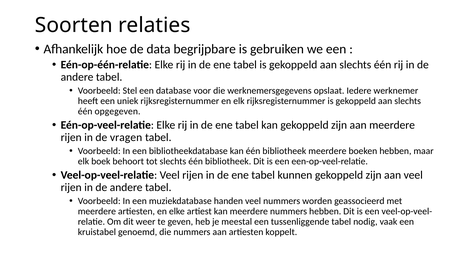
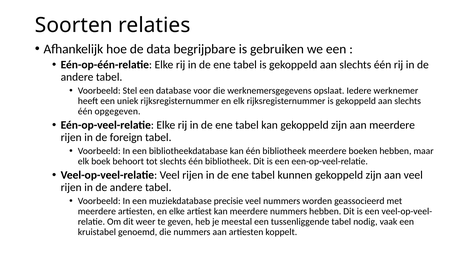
vragen: vragen -> foreign (126, 138)
handen: handen -> precisie (228, 202)
